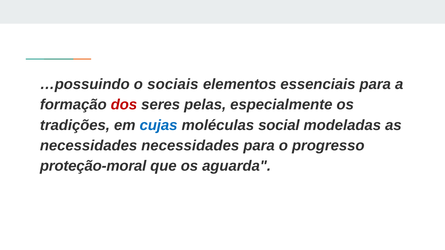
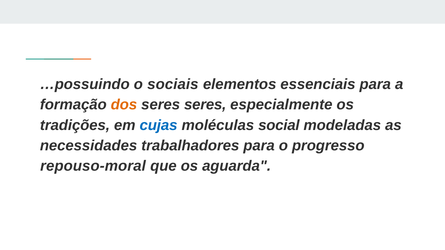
dos colour: red -> orange (124, 105)
seres pelas: pelas -> seres (205, 105)
necessidades necessidades: necessidades -> trabalhadores (190, 146)
proteção-moral: proteção-moral -> repouso-moral (93, 166)
